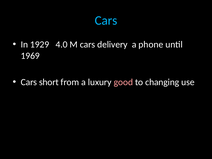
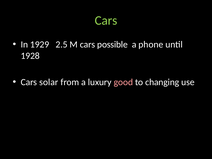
Cars colour: light blue -> light green (106, 21)
4.0: 4.0 -> 2.5 (62, 44)
delivery: delivery -> possible (112, 44)
1969: 1969 -> 1928 (30, 56)
short: short -> solar (49, 82)
